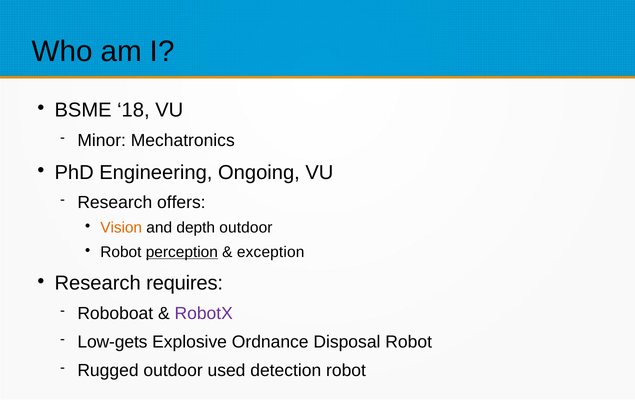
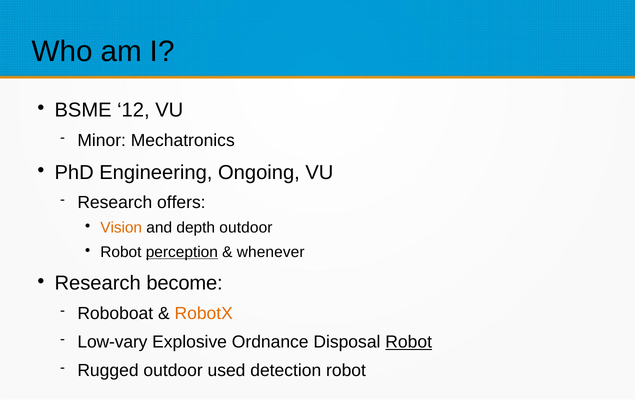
18: 18 -> 12 (133, 110)
exception: exception -> whenever (271, 252)
requires: requires -> become (185, 283)
RobotX colour: purple -> orange (204, 313)
Low-gets: Low-gets -> Low-vary (112, 342)
Robot underline: none -> present (409, 342)
